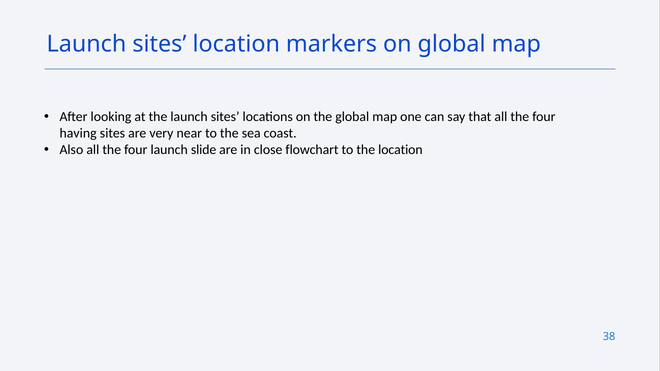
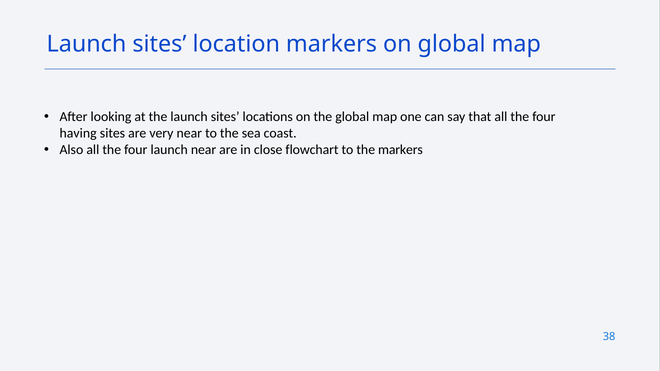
launch slide: slide -> near (204, 150)
the location: location -> markers (400, 150)
